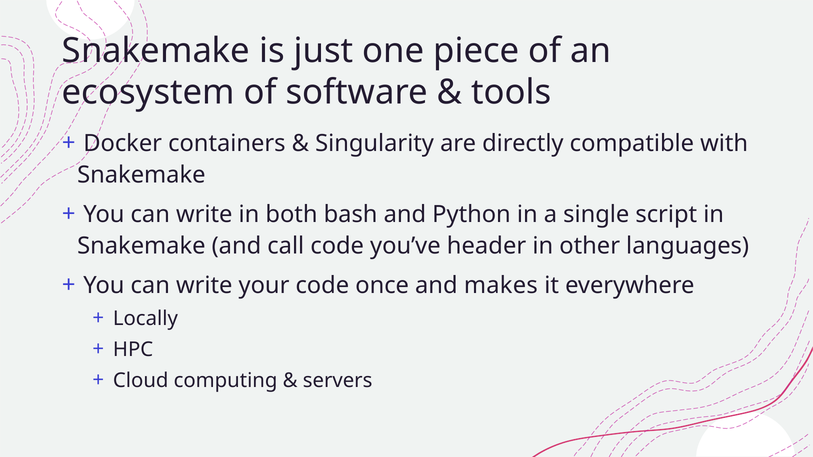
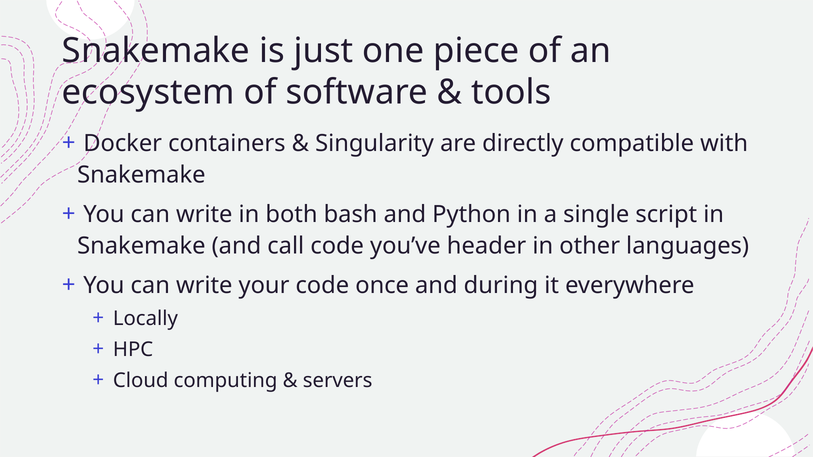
makes: makes -> during (501, 286)
